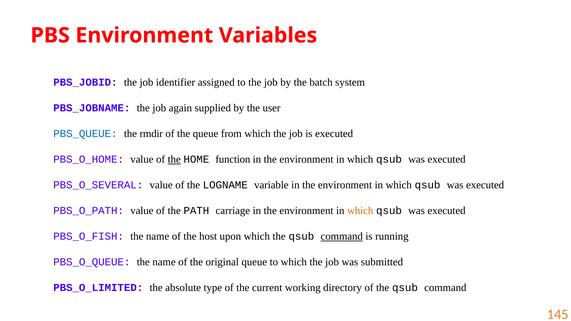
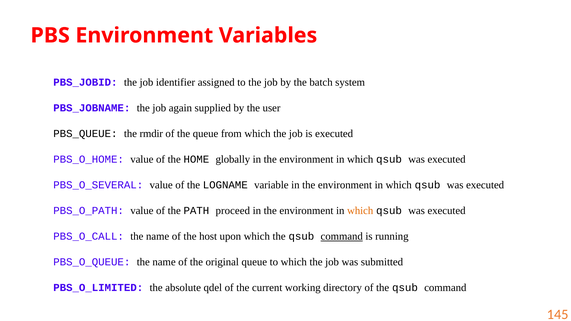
PBS_QUEUE colour: blue -> black (85, 134)
the underline: present -> none (174, 159)
function: function -> globally (233, 159)
carriage: carriage -> proceed (233, 211)
PBS_O_FISH: PBS_O_FISH -> PBS_O_CALL (89, 236)
type: type -> qdel (213, 288)
